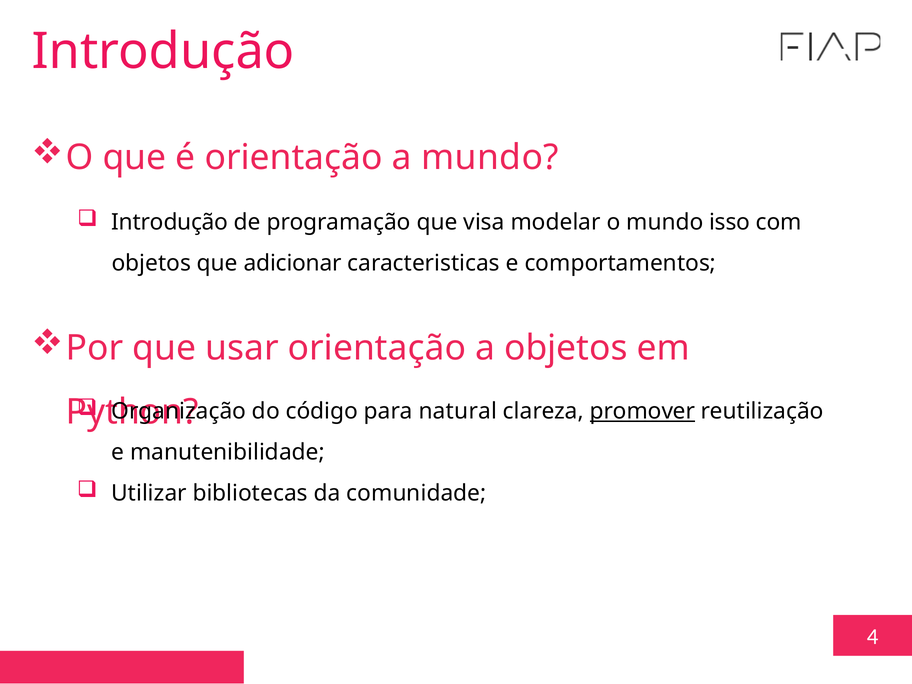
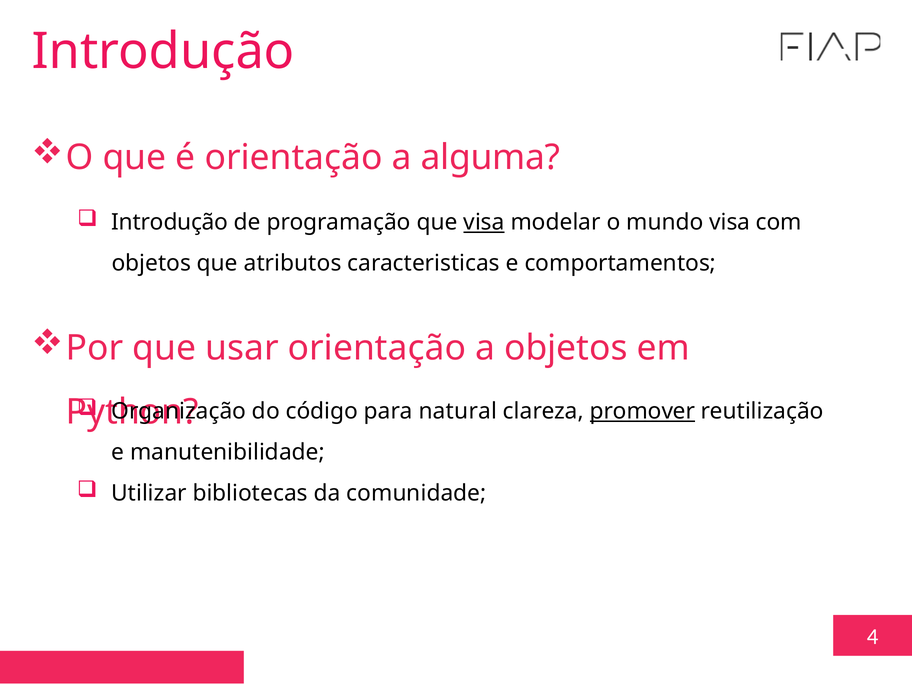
a mundo: mundo -> alguma (490, 158)
visa underline: none -> present (484, 222)
mundo isso: isso -> visa (730, 222)
adicionar: adicionar -> atributos (293, 263)
